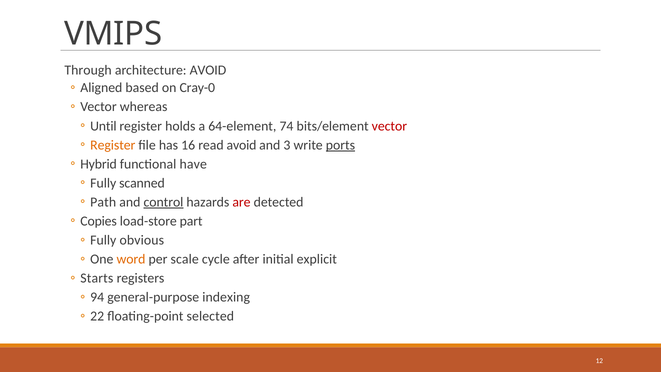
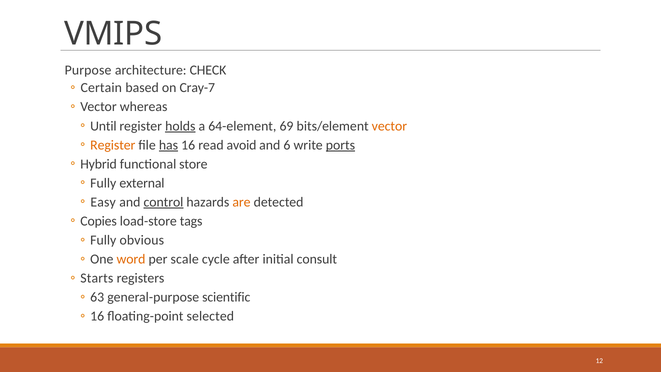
Through: Through -> Purpose (88, 70)
architecture AVOID: AVOID -> CHECK (208, 70)
Aligned: Aligned -> Certain (101, 88)
Cray-0: Cray-0 -> Cray-7 (197, 88)
holds underline: none -> present (180, 126)
74: 74 -> 69 (286, 126)
vector colour: red -> orange (389, 126)
has underline: none -> present (168, 145)
3: 3 -> 6 (287, 145)
have: have -> store (193, 164)
scanned: scanned -> external (142, 183)
Path: Path -> Easy (103, 202)
are colour: red -> orange (242, 202)
part: part -> tags (191, 221)
explicit: explicit -> consult (317, 259)
94: 94 -> 63 (97, 297)
indexing: indexing -> scientific (226, 297)
22: 22 -> 16 (97, 316)
